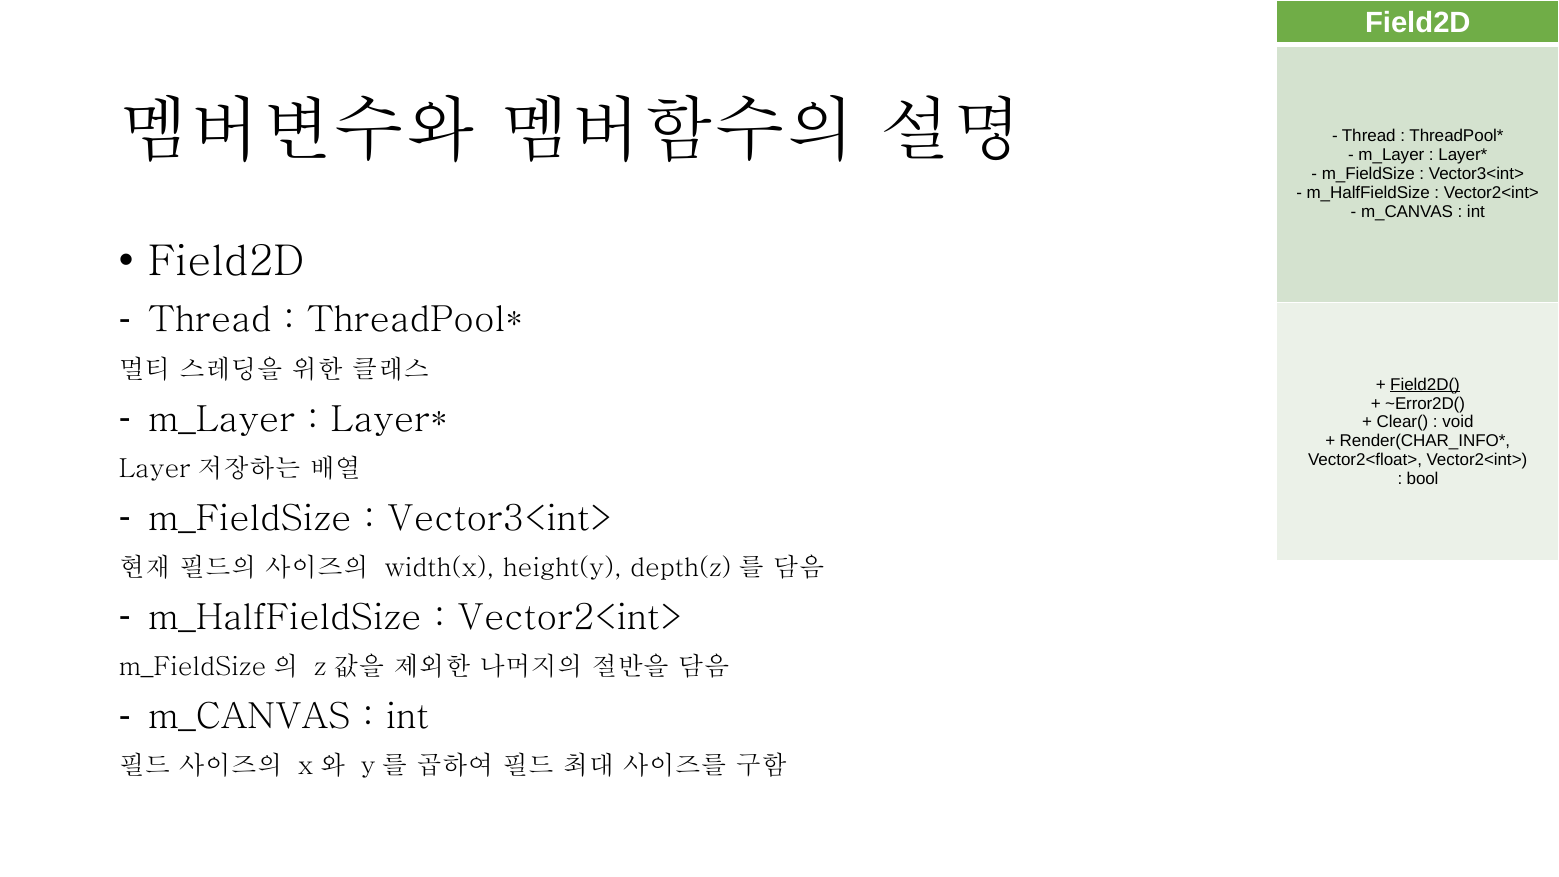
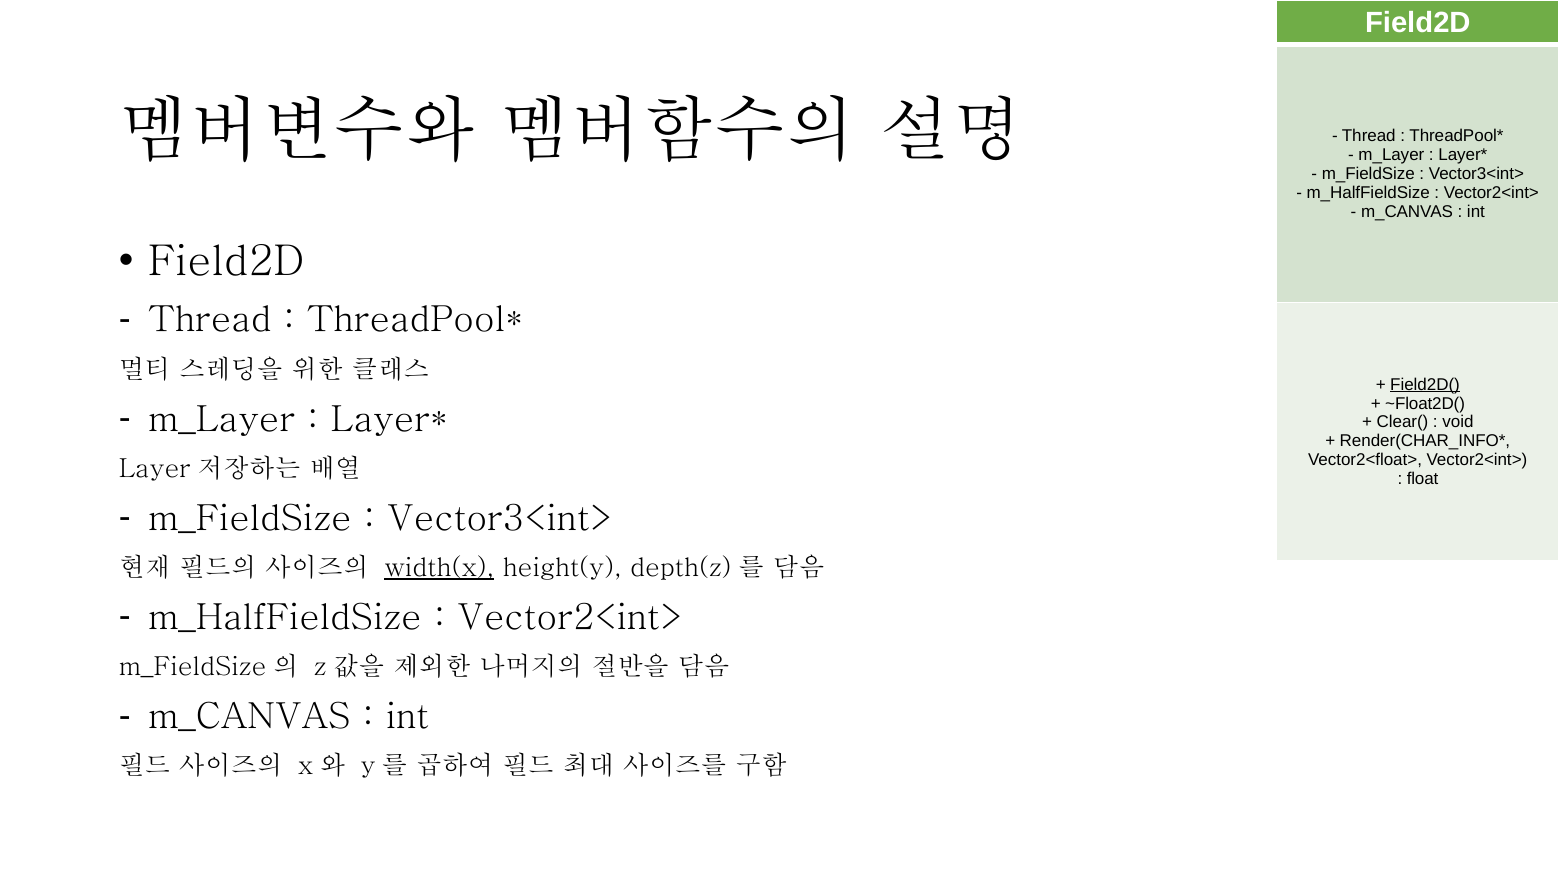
~Error2D(: ~Error2D( -> ~Float2D( (1425, 403)
bool: bool -> float (1423, 479)
width(x underline: none -> present (439, 568)
